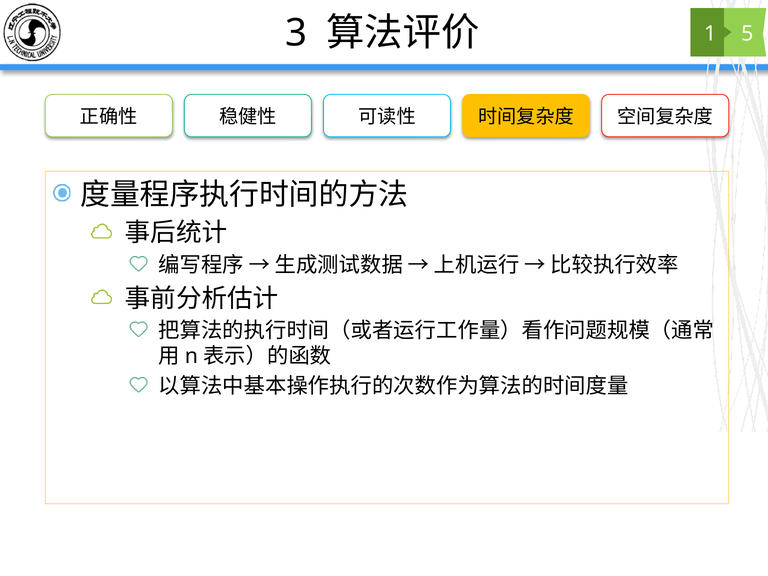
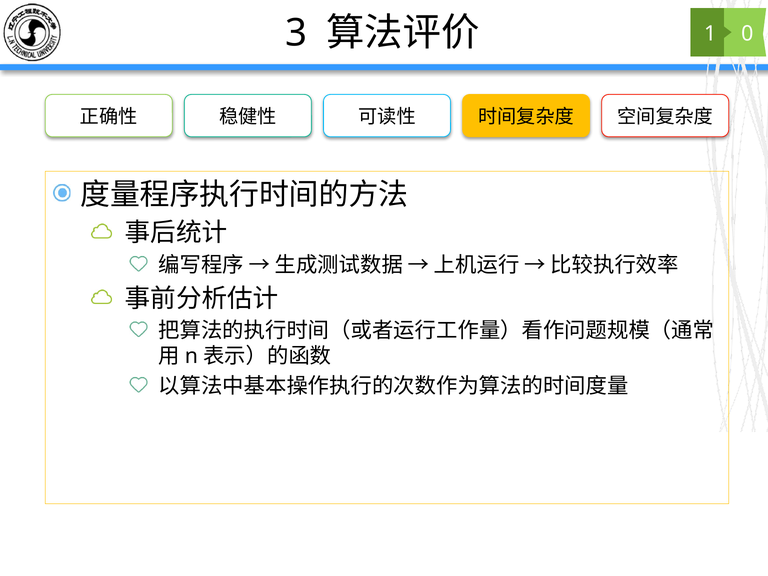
5: 5 -> 0 (747, 34)
